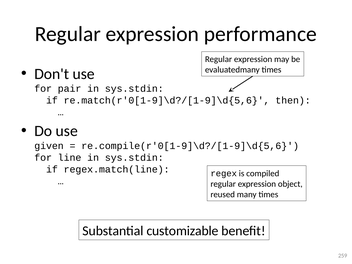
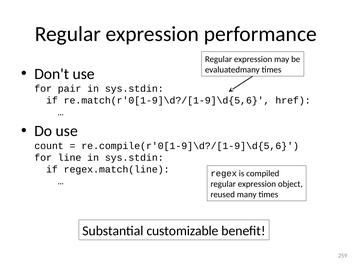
then: then -> href (293, 100)
given: given -> count (49, 146)
